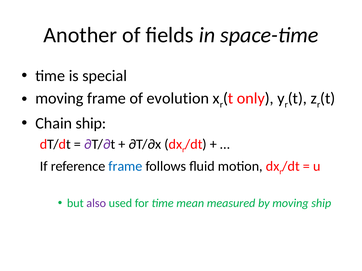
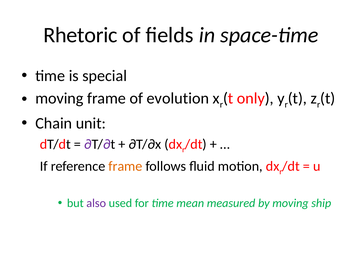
Another: Another -> Rhetoric (80, 35)
Chain ship: ship -> unit (91, 124)
frame colour: blue -> orange (125, 166)
